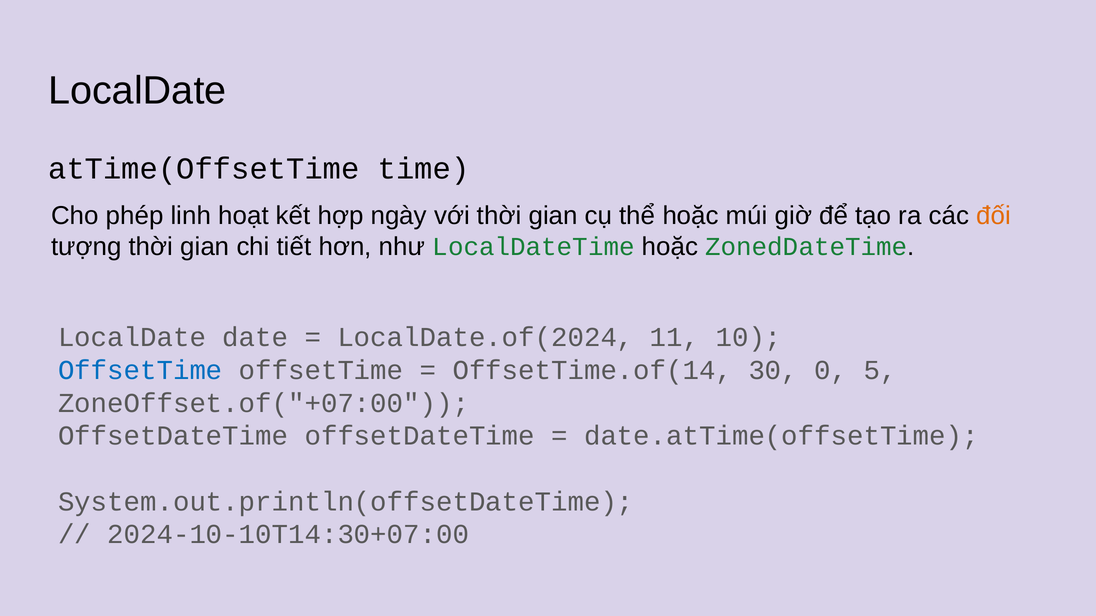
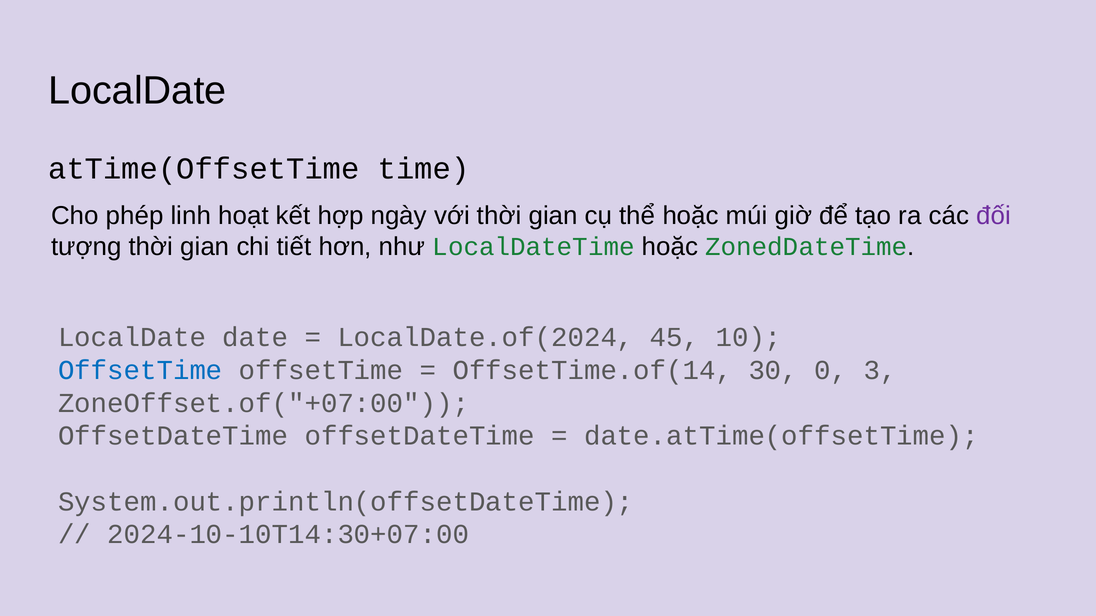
đối colour: orange -> purple (994, 216)
11: 11 -> 45 (675, 338)
5: 5 -> 3 (880, 370)
